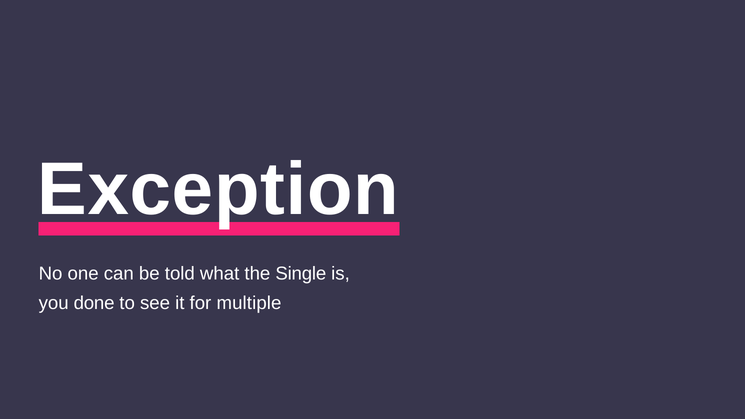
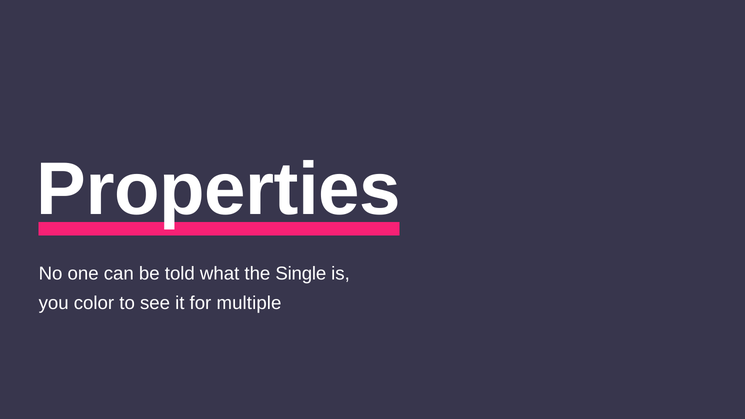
Exception: Exception -> Properties (219, 190)
done: done -> color (94, 303)
